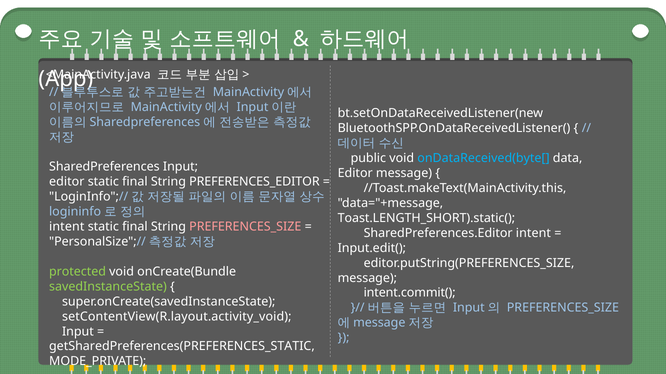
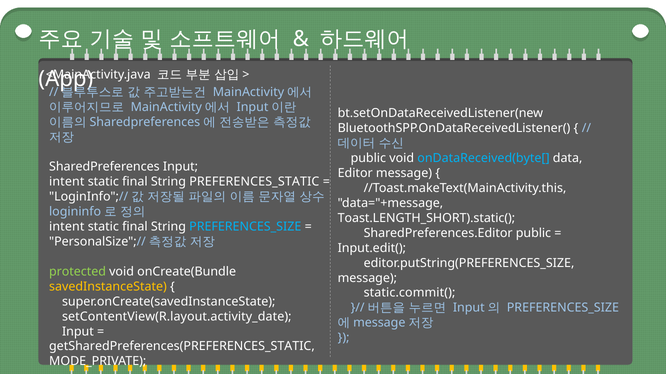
editor: editor -> intent (67, 182)
PREFERENCES_EDITOR: PREFERENCES_EDITOR -> PREFERENCES_STATIC (254, 182)
PREFERENCES_SIZE colour: pink -> light blue (245, 227)
SharedPreferences.Editor intent: intent -> public (533, 233)
savedInstanceState colour: light green -> yellow (108, 287)
intent.commit(: intent.commit( -> static.commit( (410, 293)
setContentView(R.layout.activity_void: setContentView(R.layout.activity_void -> setContentView(R.layout.activity_date (177, 317)
